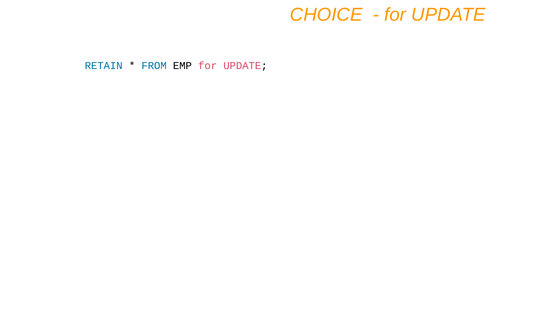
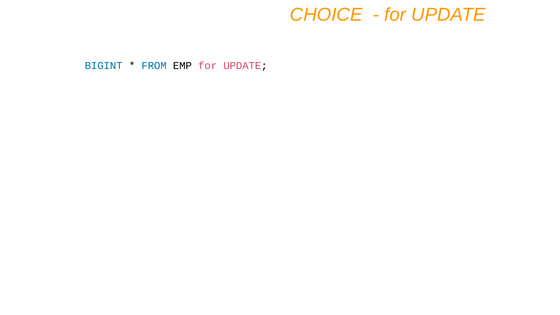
RETAIN: RETAIN -> BIGINT (104, 66)
